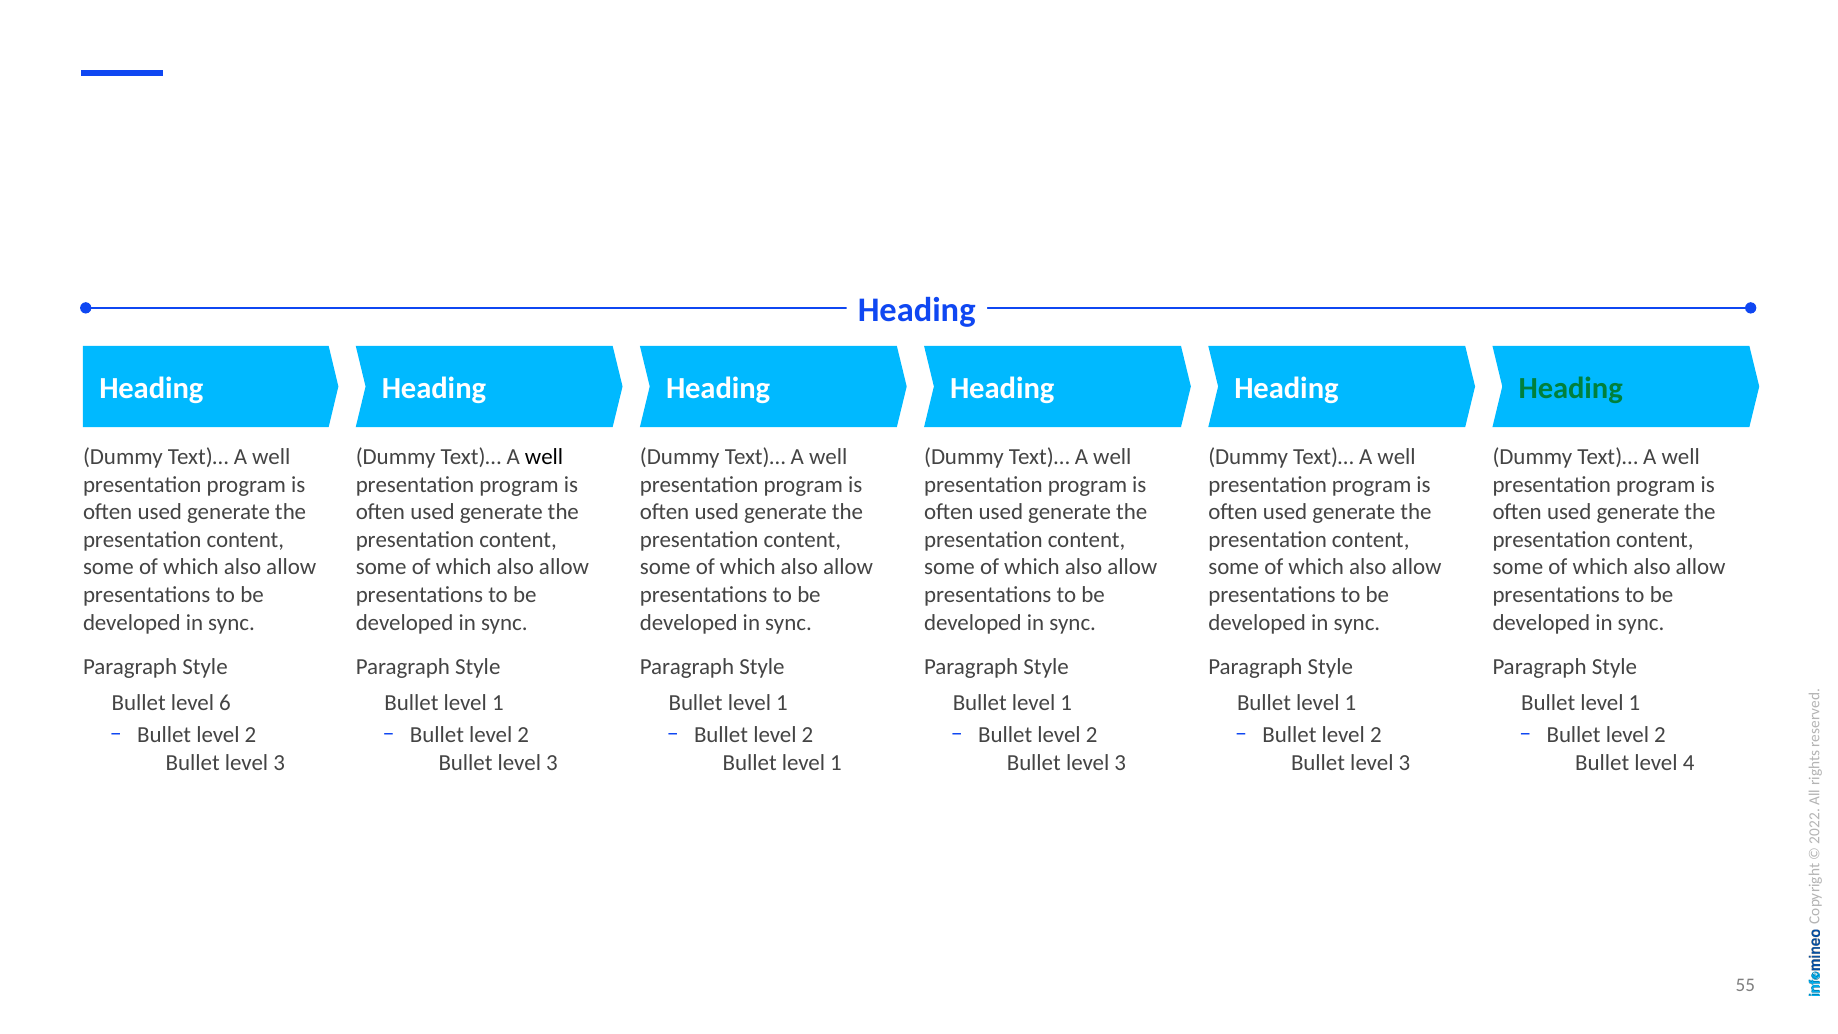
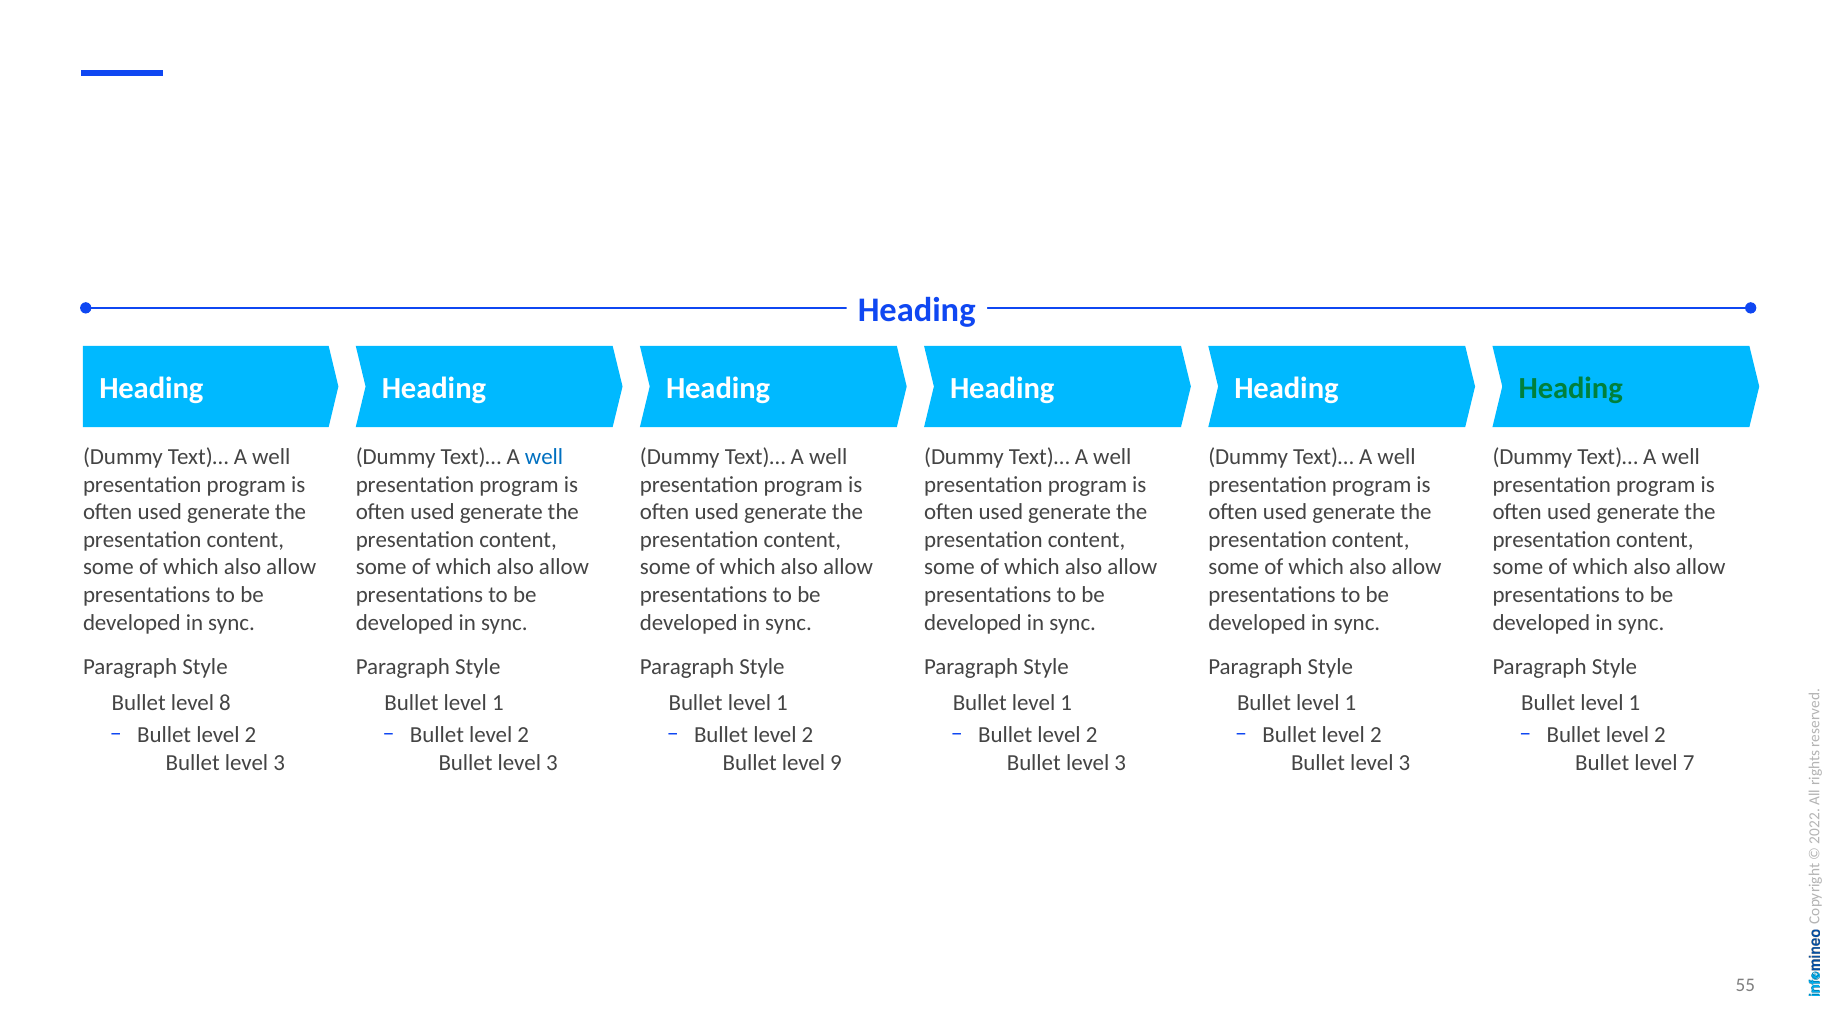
well colour: black -> blue (544, 457)
6: 6 -> 8 (225, 703)
1: 1 -> 9 (836, 763)
4: 4 -> 7 (1689, 763)
